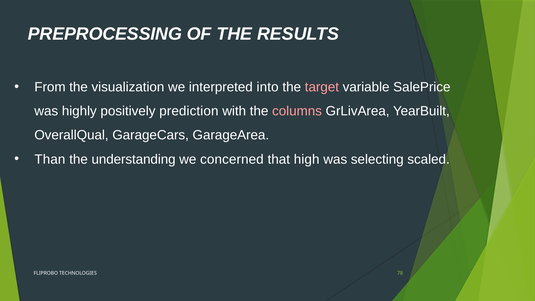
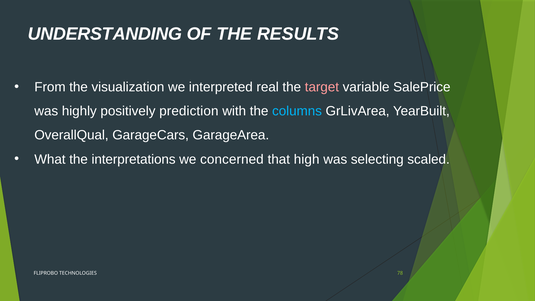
PREPROCESSING: PREPROCESSING -> UNDERSTANDING (105, 34)
into: into -> real (268, 87)
columns colour: pink -> light blue (297, 111)
Than: Than -> What (50, 159)
understanding: understanding -> interpretations (134, 159)
